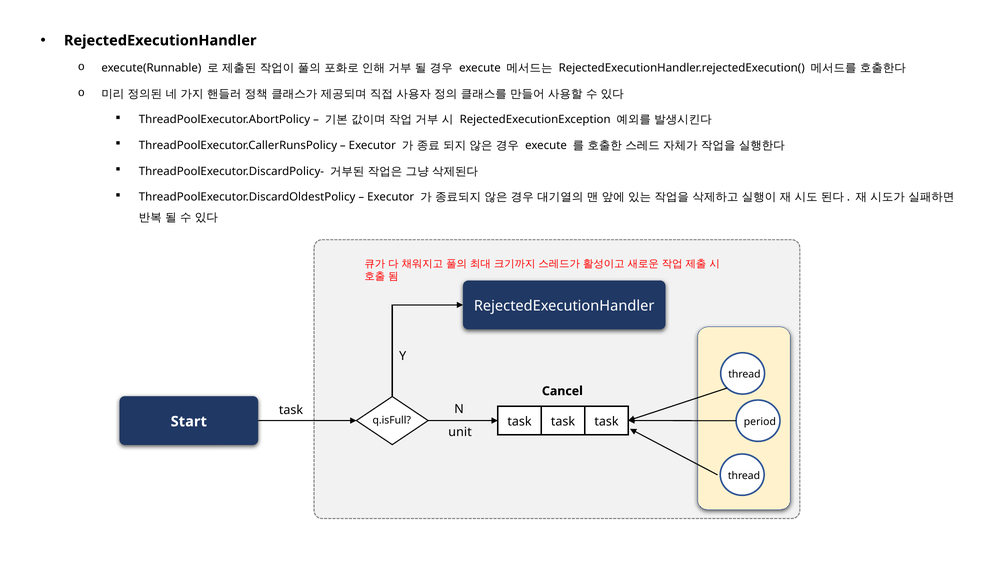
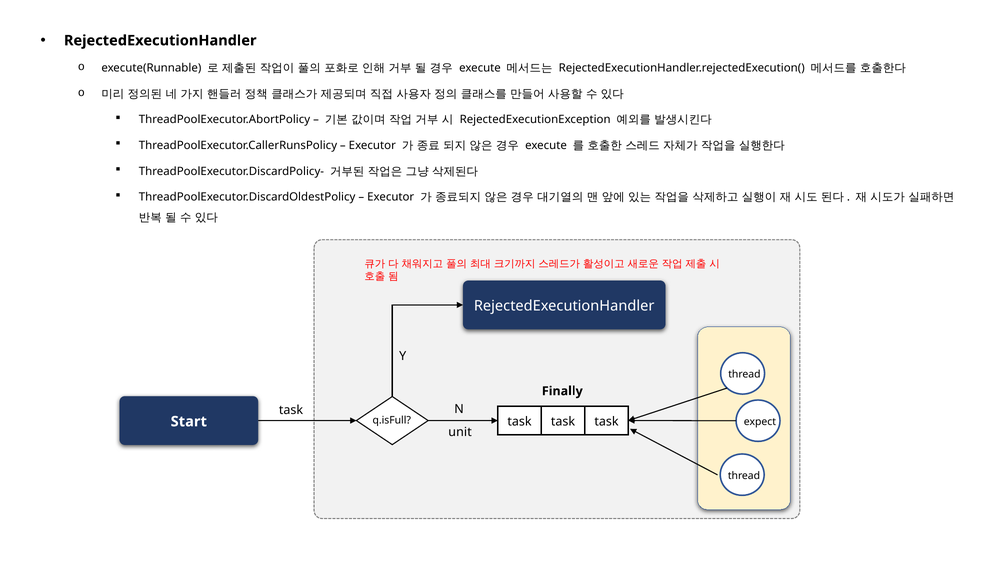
Cancel: Cancel -> Finally (562, 391)
period: period -> expect (760, 422)
